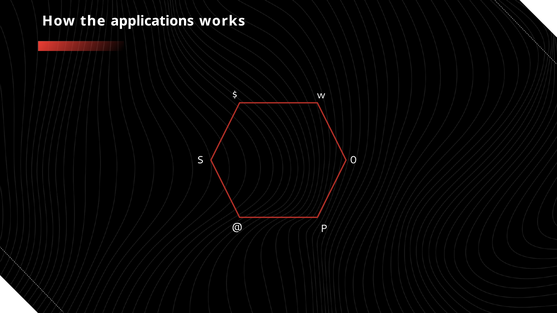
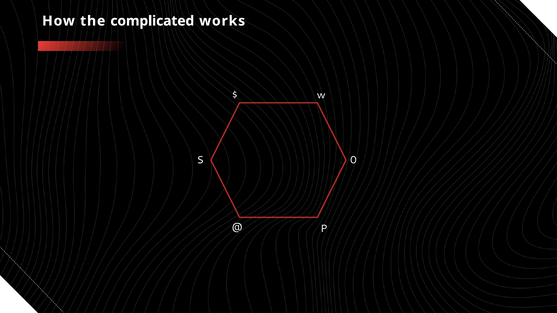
applications: applications -> complicated (152, 21)
